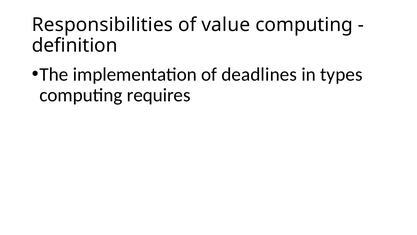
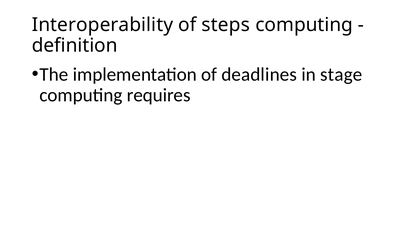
Responsibilities: Responsibilities -> Interoperability (102, 25)
value: value -> steps (226, 25)
types: types -> stage (341, 74)
